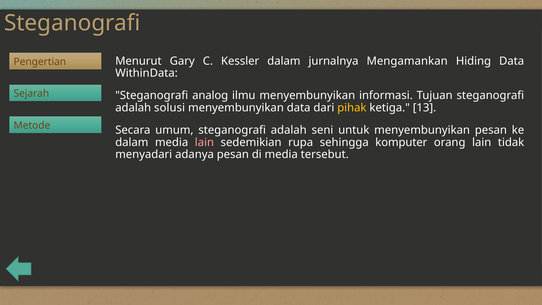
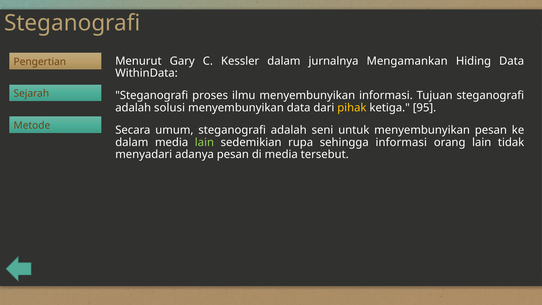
analog: analog -> proses (210, 96)
13: 13 -> 95 (424, 108)
lain colour: pink -> light green (204, 142)
sehingga komputer: komputer -> informasi (401, 142)
